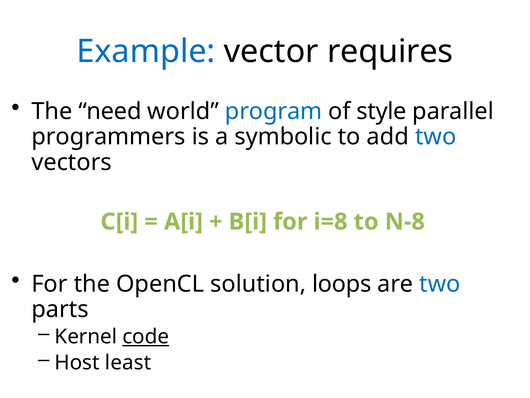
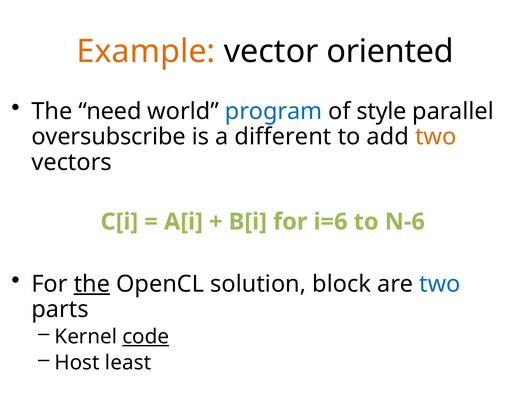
Example colour: blue -> orange (146, 51)
requires: requires -> oriented (390, 51)
programmers: programmers -> oversubscribe (109, 137)
symbolic: symbolic -> different (283, 137)
two colour: blue -> orange (436, 137)
i=8: i=8 -> i=6 (331, 221)
N-8: N-8 -> N-6 (405, 221)
the underline: none -> present (92, 284)
loops: loops -> block (342, 284)
